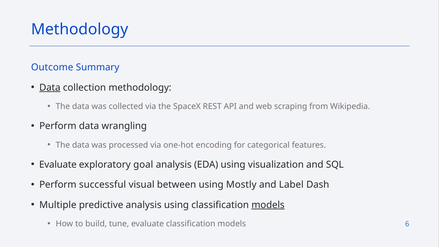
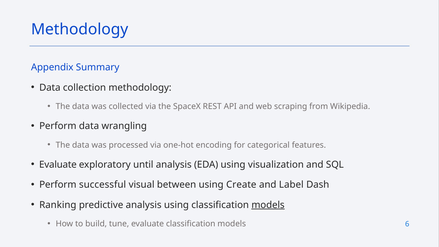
Outcome: Outcome -> Appendix (52, 67)
Data underline: present -> none (50, 88)
goal: goal -> until (143, 164)
Mostly: Mostly -> Create (241, 185)
Multiple: Multiple -> Ranking (58, 205)
